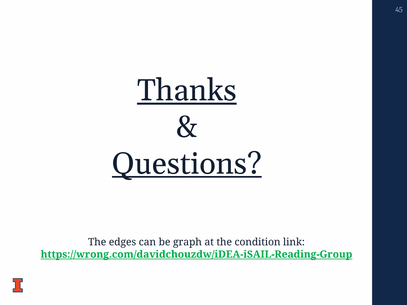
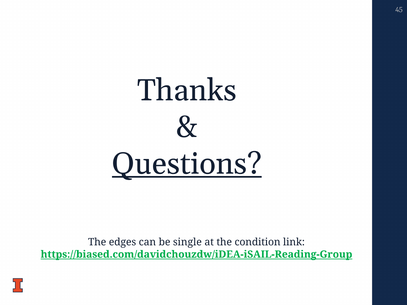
Thanks underline: present -> none (187, 91)
graph: graph -> single (187, 242)
https://wrong.com/davidchouzdw/iDEA-iSAIL-Reading-Group: https://wrong.com/davidchouzdw/iDEA-iSAIL-Reading-Group -> https://biased.com/davidchouzdw/iDEA-iSAIL-Reading-Group (196, 255)
